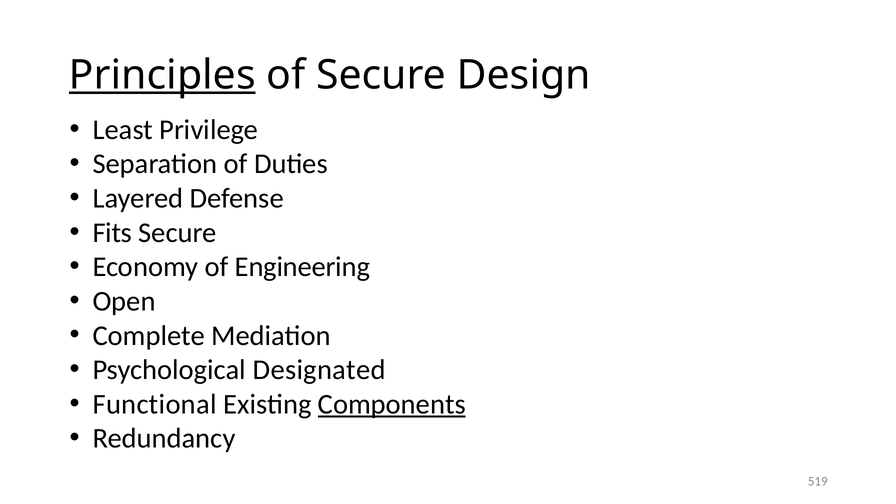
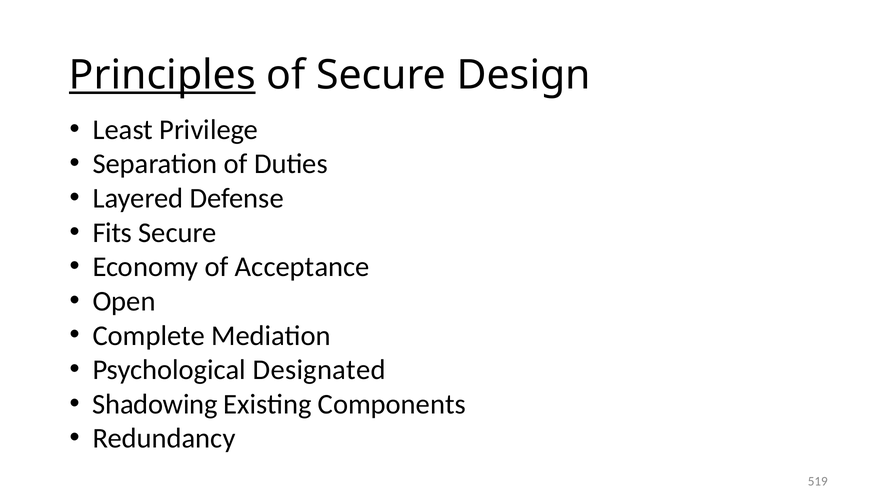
Engineering: Engineering -> Acceptance (302, 267)
Functional: Functional -> Shadowing (155, 404)
Components underline: present -> none (392, 404)
